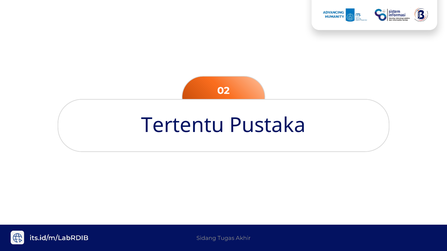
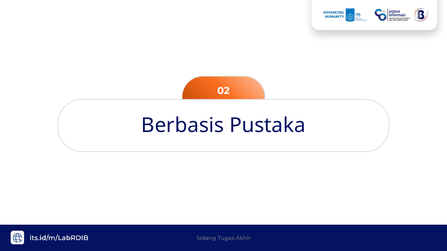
Tertentu: Tertentu -> Berbasis (183, 126)
